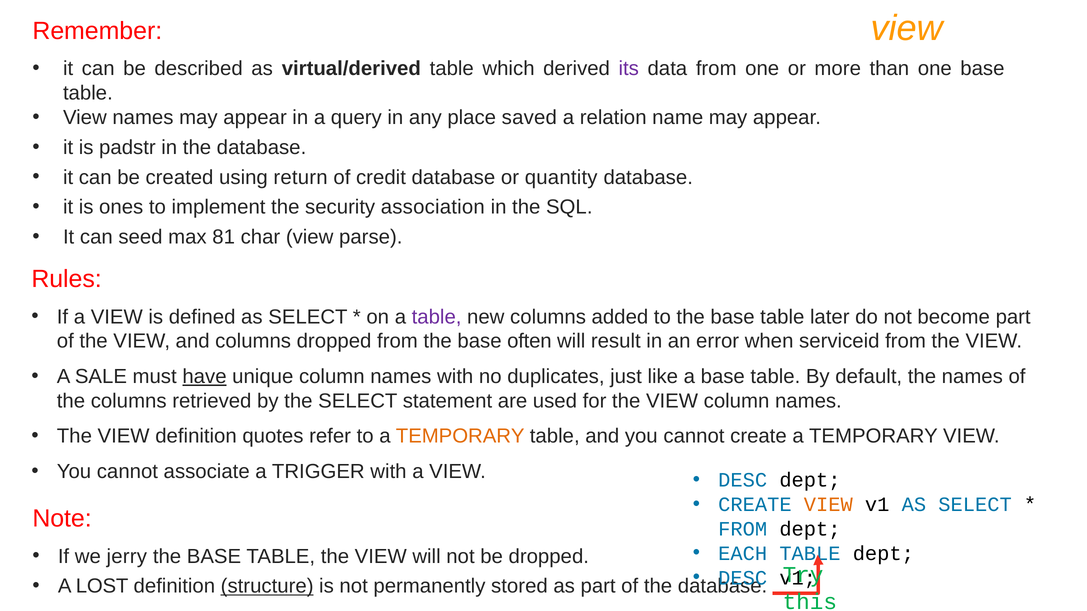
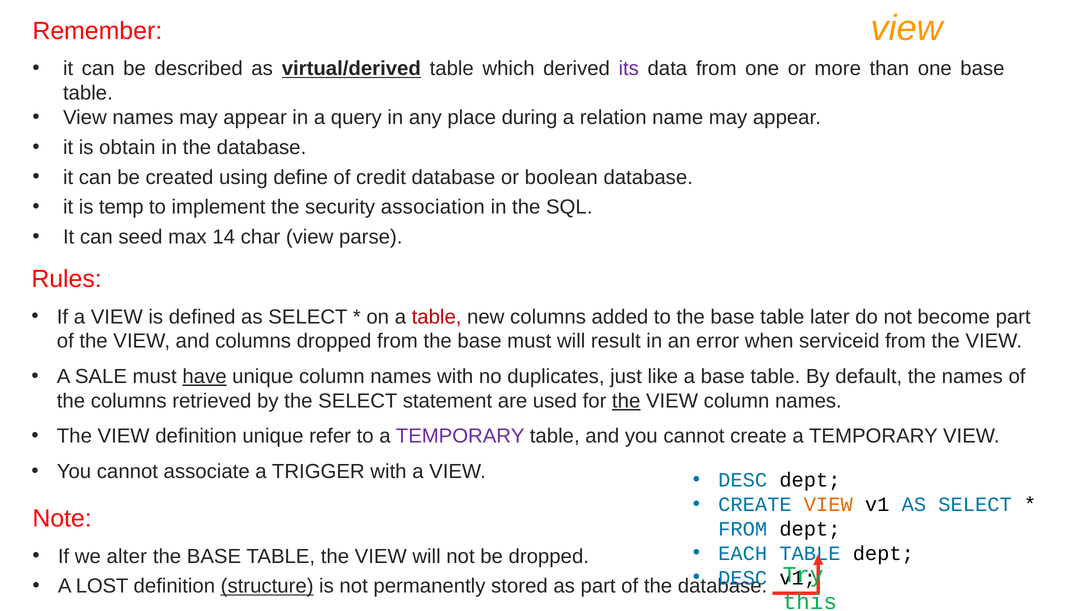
virtual/derived underline: none -> present (351, 69)
saved: saved -> during (530, 118)
padstr: padstr -> obtain (127, 148)
return: return -> define (301, 177)
quantity: quantity -> boolean (561, 177)
ones: ones -> temp (121, 207)
81: 81 -> 14 (224, 237)
table colour: purple -> red (437, 317)
base often: often -> must (529, 342)
the underline: none -> present (626, 401)
definition quotes: quotes -> unique (273, 437)
TEMPORARY colour: orange -> purple (460, 437)
jerry: jerry -> alter (127, 557)
